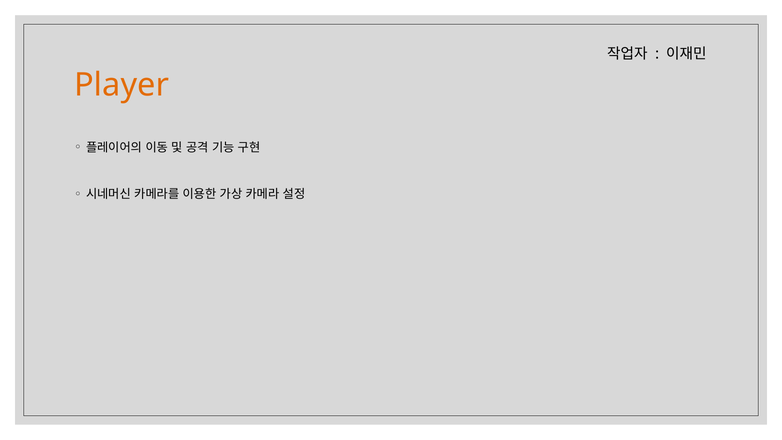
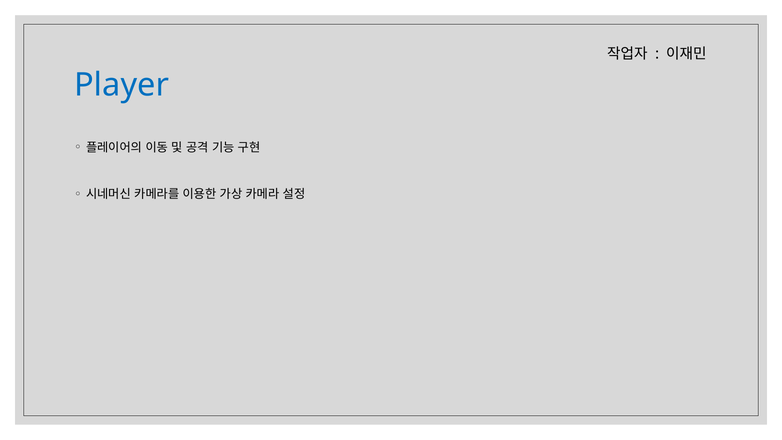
Player colour: orange -> blue (122, 85)
